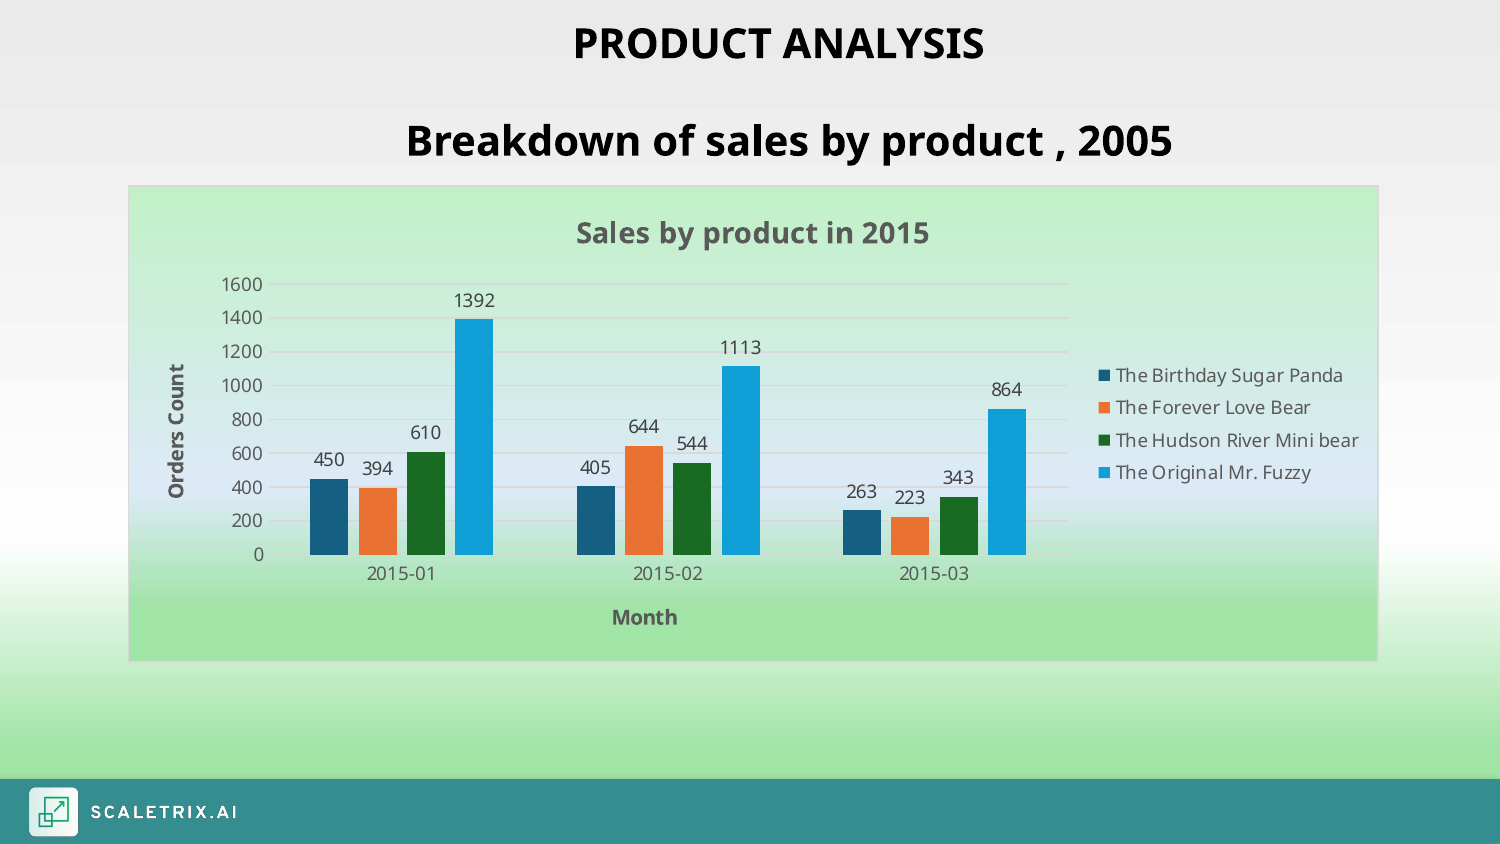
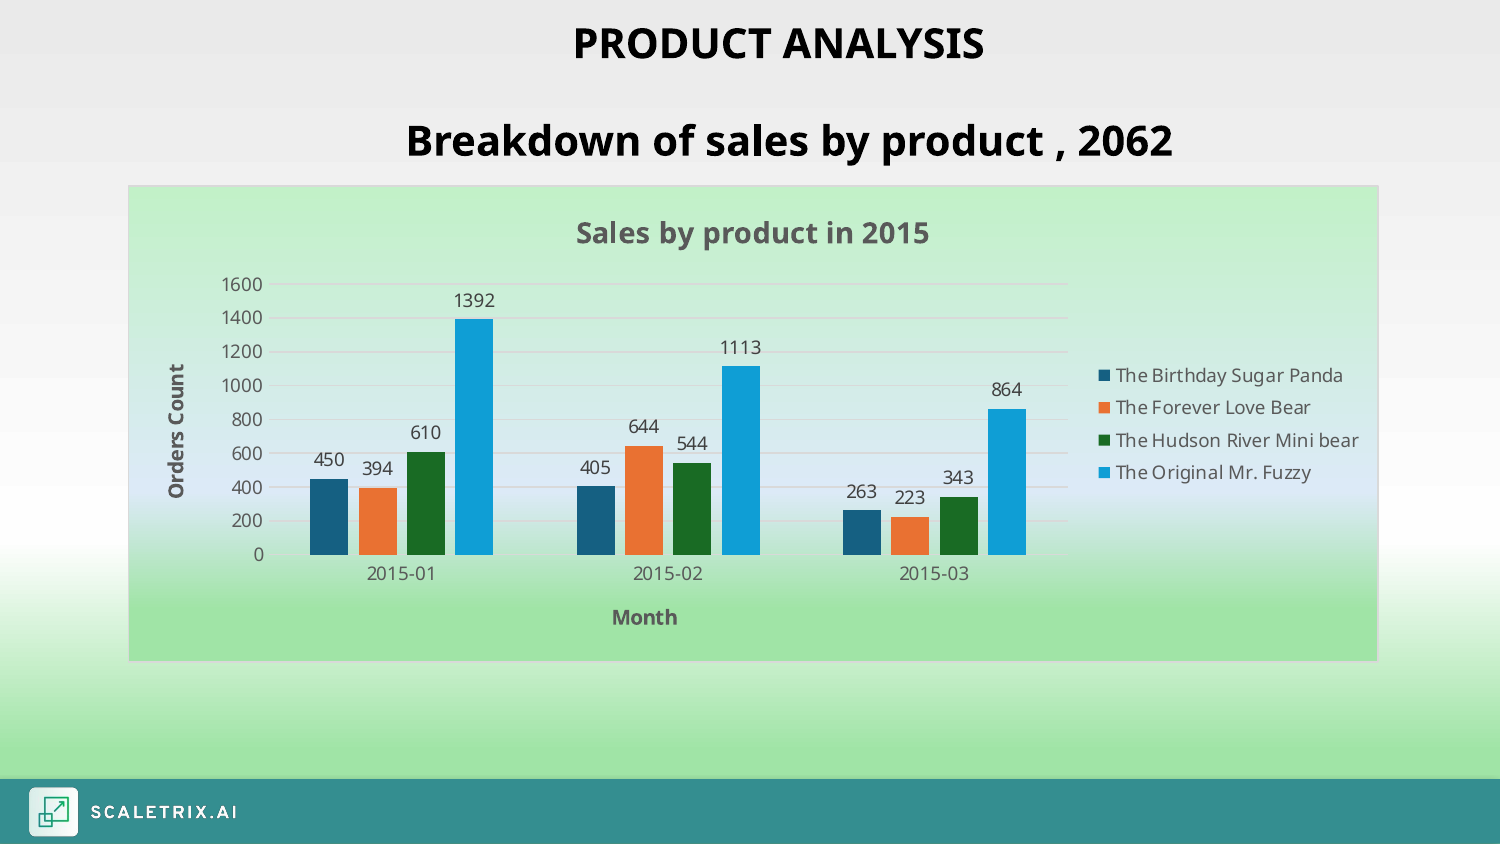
2005: 2005 -> 2062 (1125, 142)
